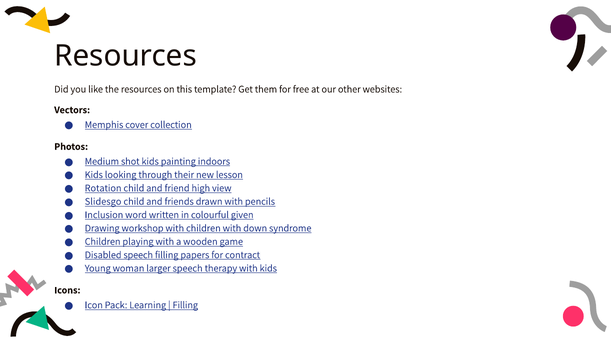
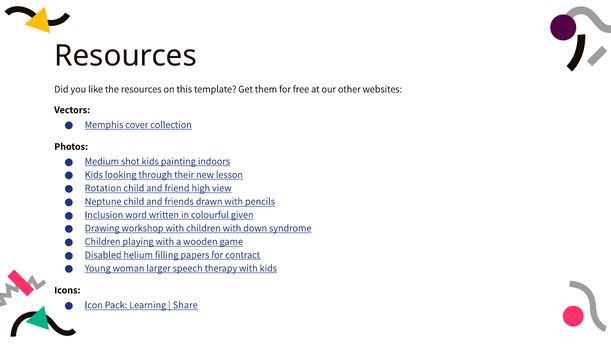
Slidesgo: Slidesgo -> Neptune (103, 201)
Disabled speech: speech -> helium (138, 255)
Filling: Filling -> Share (185, 305)
